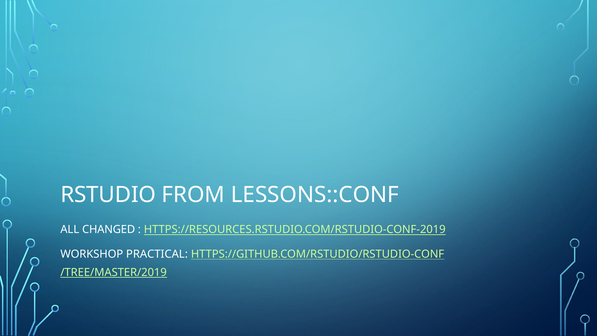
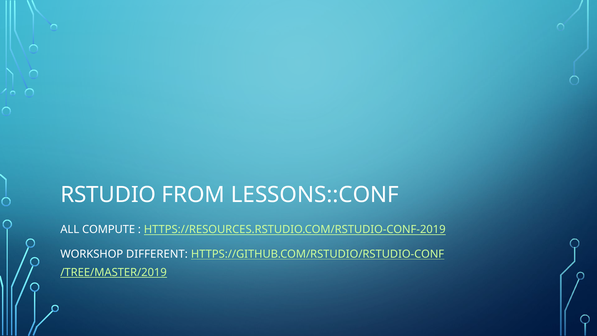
CHANGED: CHANGED -> COMPUTE (109, 229)
PRACTICAL: PRACTICAL -> DIFFERENT (157, 254)
